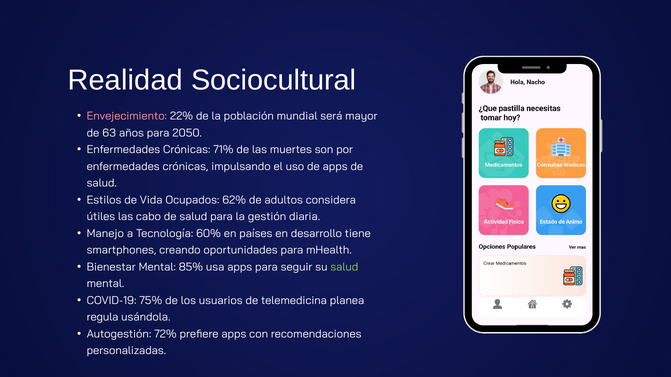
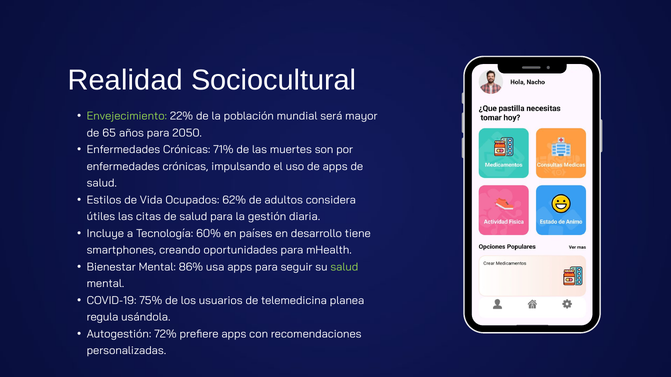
Envejecimiento colour: pink -> light green (127, 116)
63: 63 -> 65 (109, 133)
cabo: cabo -> citas (148, 217)
Manejo: Manejo -> Incluye (105, 234)
85%: 85% -> 86% (191, 267)
